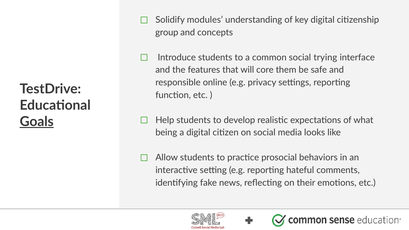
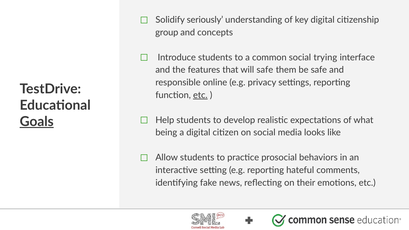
modules: modules -> seriously (205, 20)
will core: core -> safe (265, 70)
etc underline: none -> present (200, 95)
